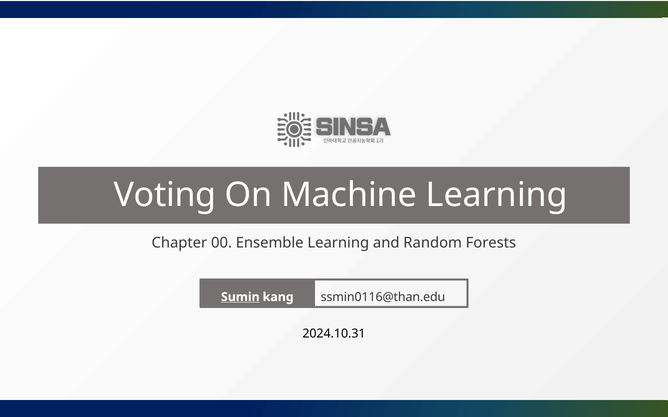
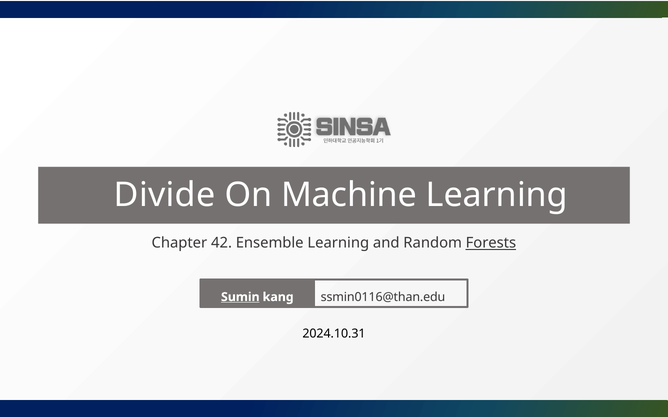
Voting: Voting -> Divide (165, 195)
00: 00 -> 42 (222, 243)
Forests underline: none -> present (491, 243)
